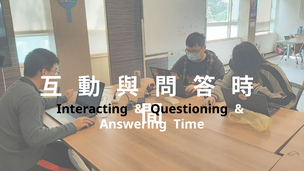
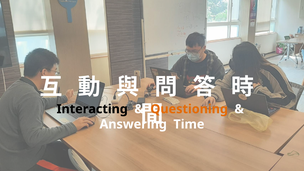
Questioning colour: black -> orange (189, 109)
